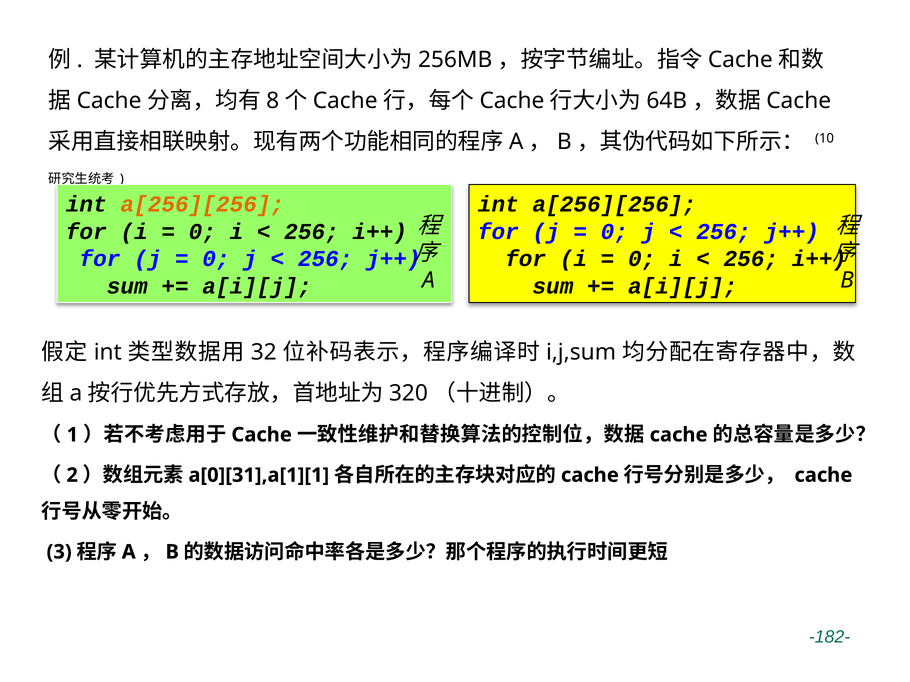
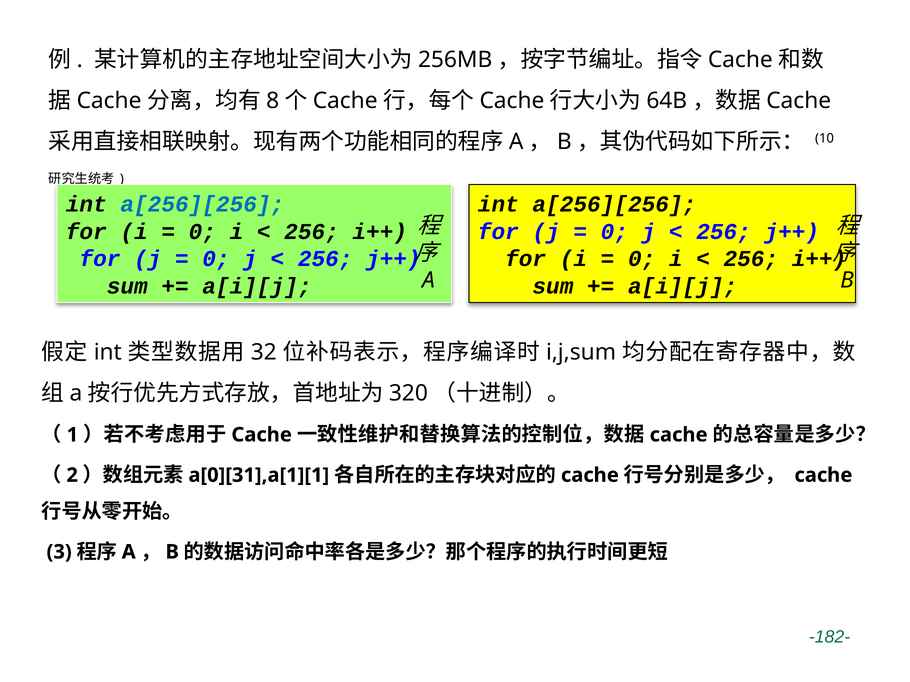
a[256][256 colour: orange -> blue (202, 205)
